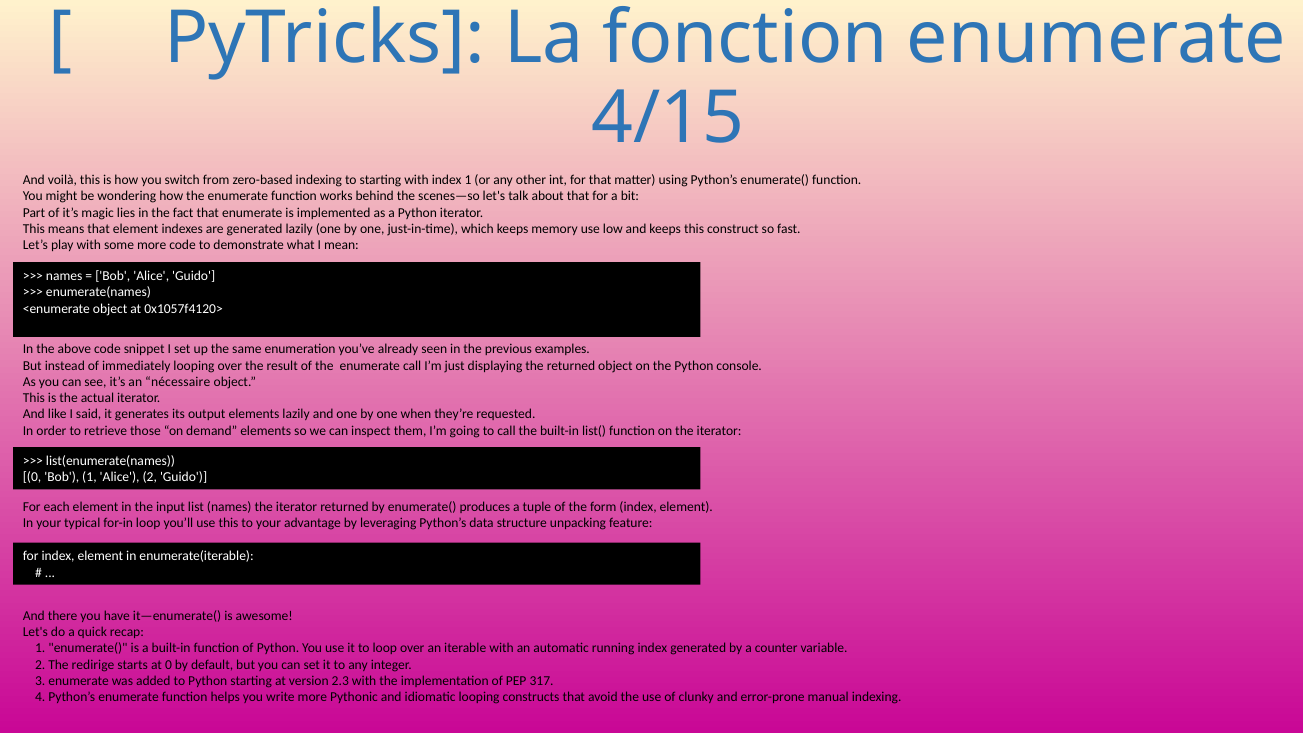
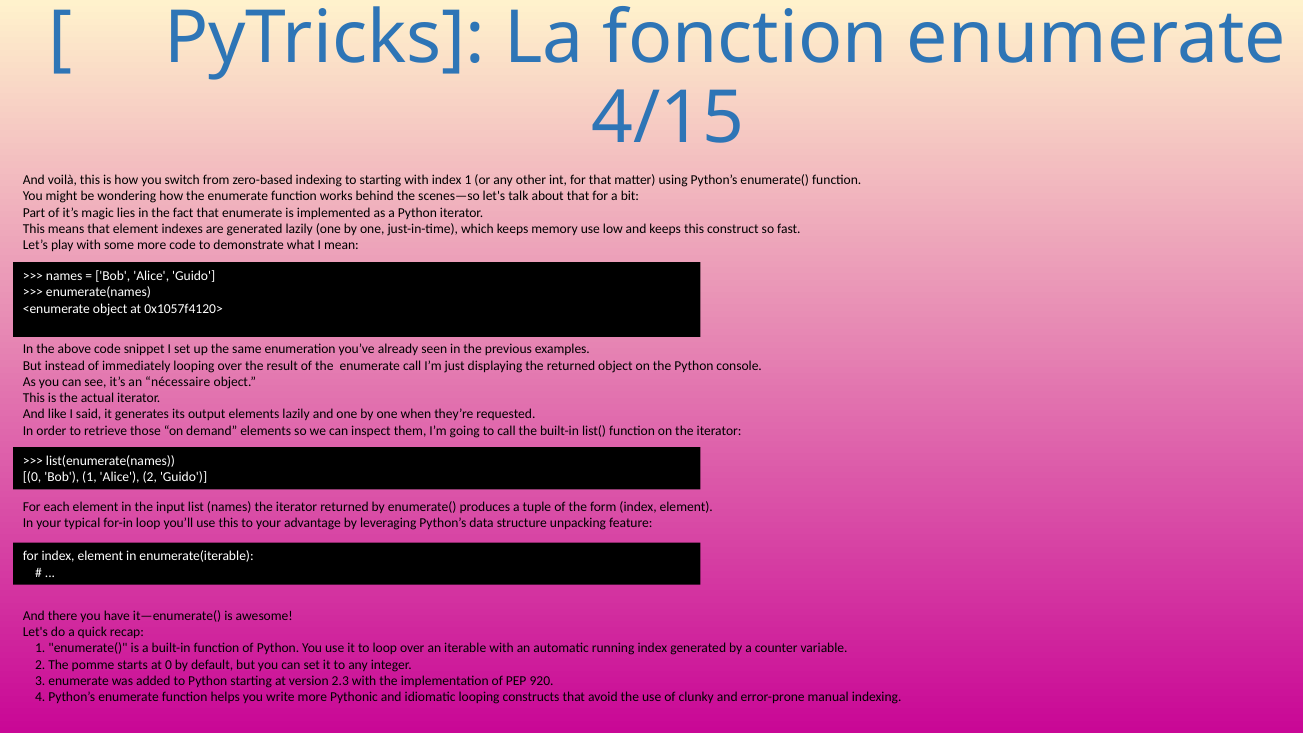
redirige: redirige -> pomme (93, 665)
317: 317 -> 920 (542, 681)
